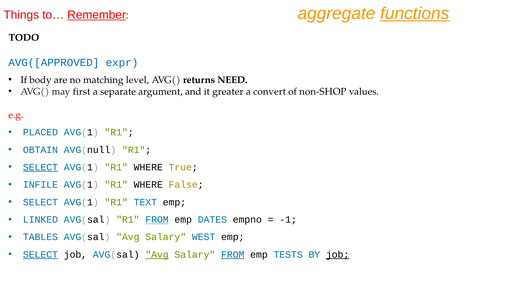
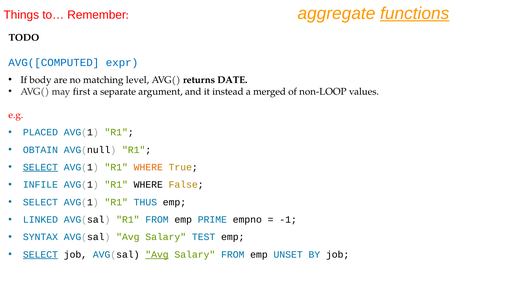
Remember underline: present -> none (97, 15)
AVG([APPROVED: AVG([APPROVED -> AVG([COMPUTED (54, 63)
NEED: NEED -> DATE (232, 80)
greater: greater -> instead (228, 92)
convert: convert -> merged (270, 92)
non-SHOP: non-SHOP -> non-LOOP (323, 92)
WHERE colour: black -> orange (148, 167)
TEXT: TEXT -> THUS (145, 202)
FROM underline: present -> none (157, 220)
DATES: DATES -> PRIME (212, 220)
TABLES: TABLES -> SYNTAX (40, 237)
WEST: WEST -> TEST (204, 237)
FROM underline: present -> none (233, 255)
TESTS: TESTS -> UNSET (288, 255)
job underline: present -> none (338, 255)
